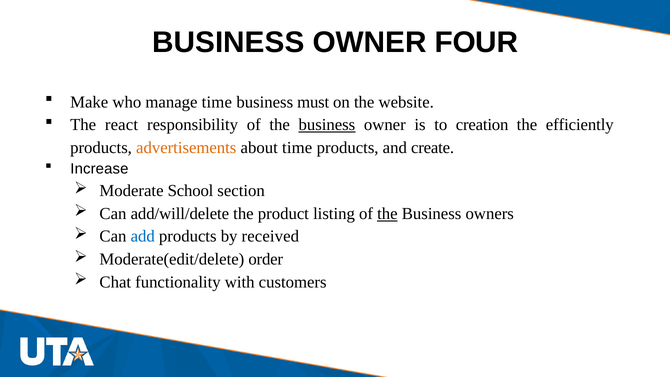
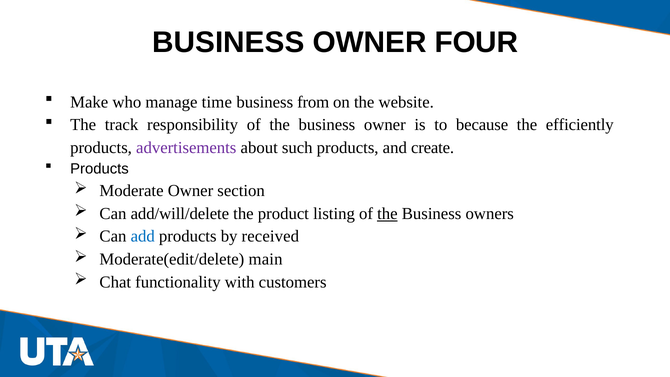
must: must -> from (313, 102)
react: react -> track (122, 125)
business underline: present -> none (327, 125)
creation: creation -> because (482, 125)
advertisements colour: orange -> purple (186, 148)
about time: time -> such (297, 148)
Increase: Increase -> Products (99, 169)
Moderate School: School -> Owner (190, 191)
order: order -> main (266, 259)
